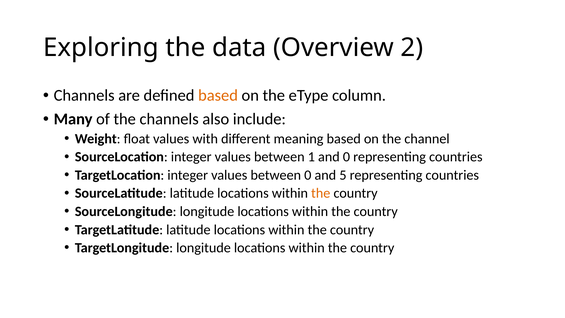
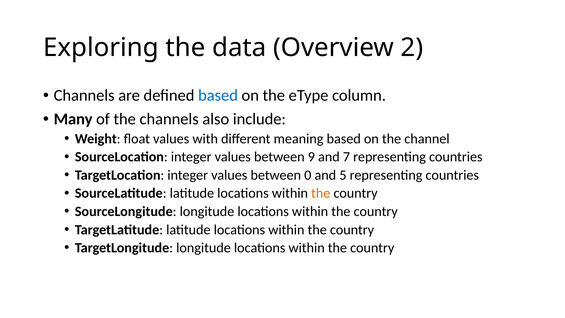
based colour: orange -> blue (218, 95)
1: 1 -> 9 (311, 157)
and 0: 0 -> 7 (346, 157)
